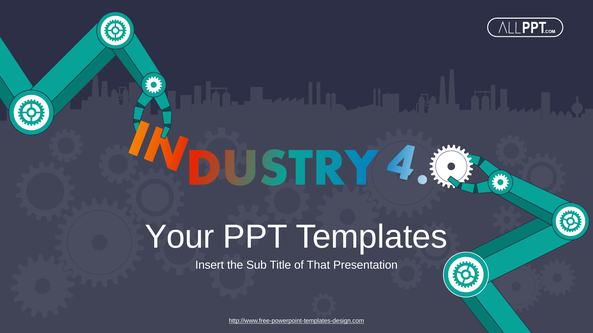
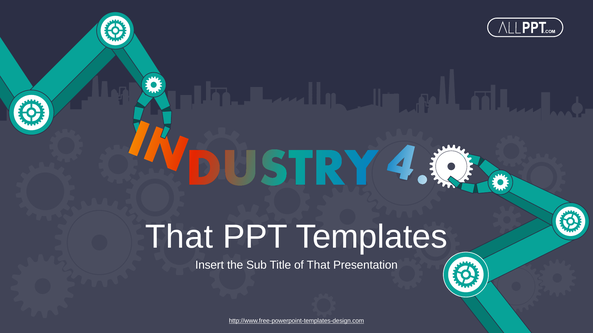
Your: Your -> That (179, 237)
